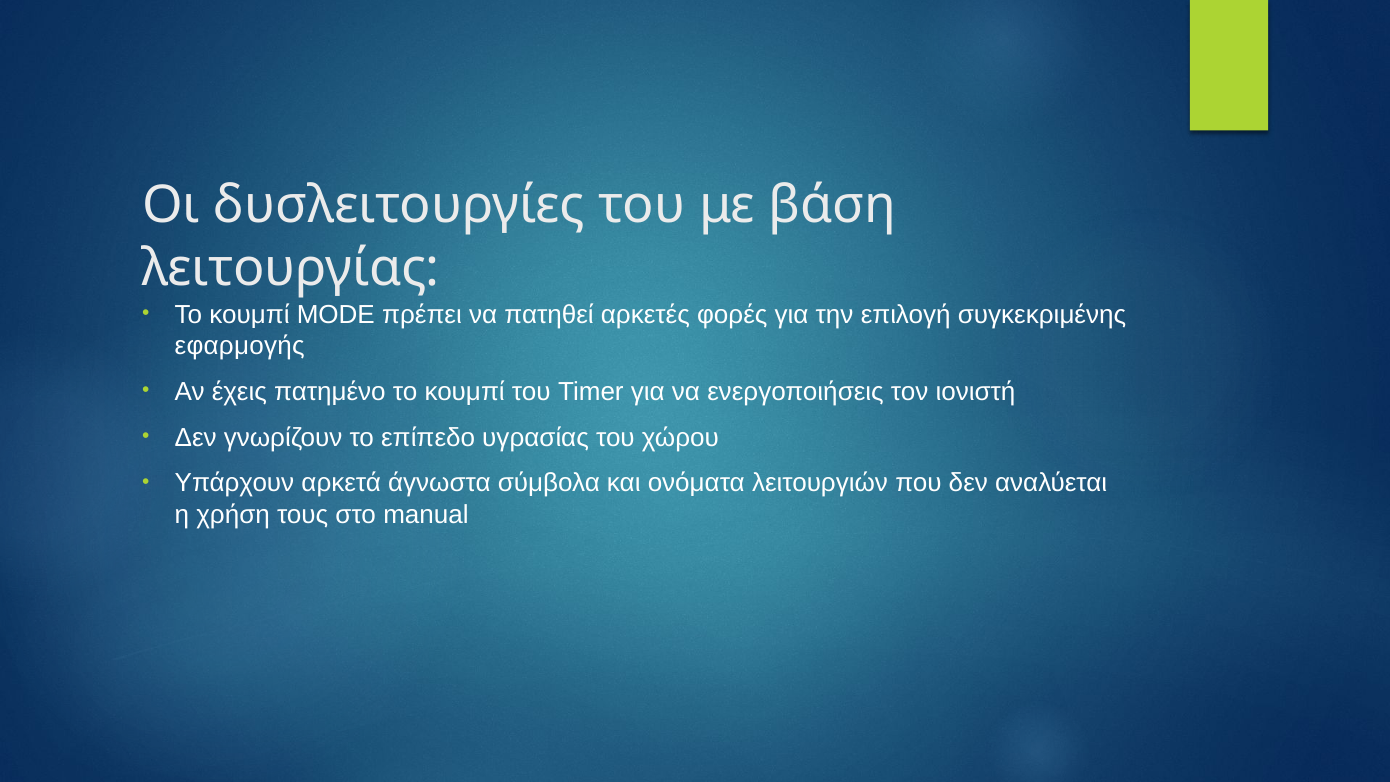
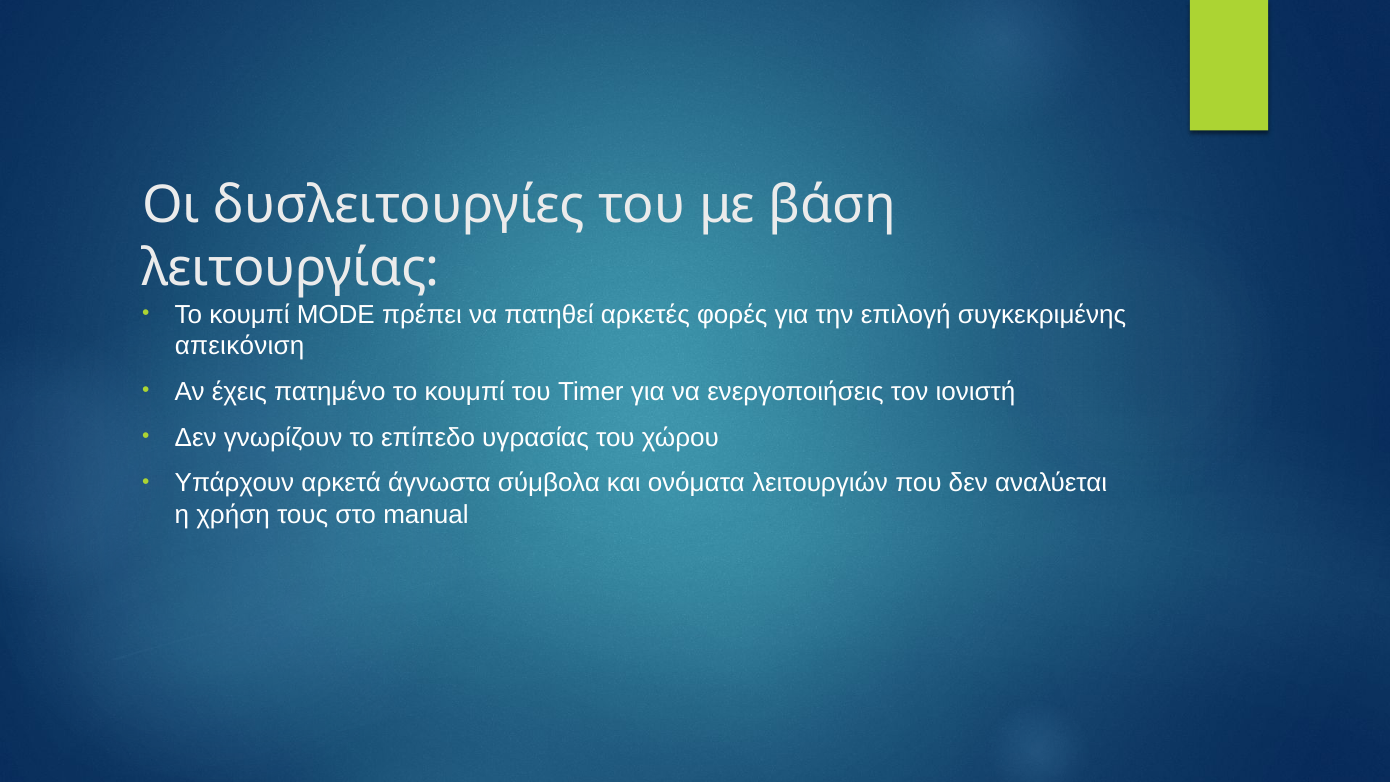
εφαρμογής: εφαρμογής -> απεικόνιση (240, 346)
